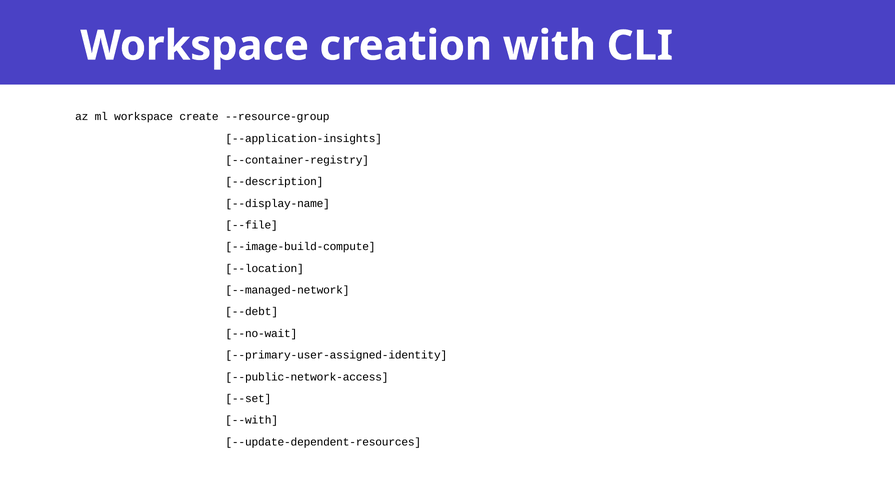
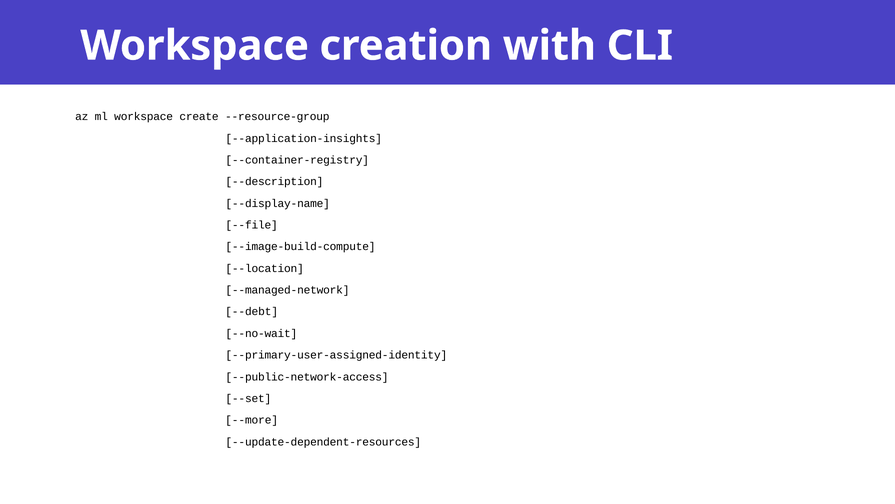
--with: --with -> --more (252, 420)
